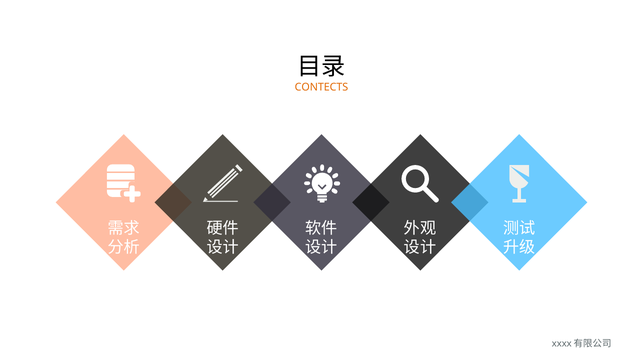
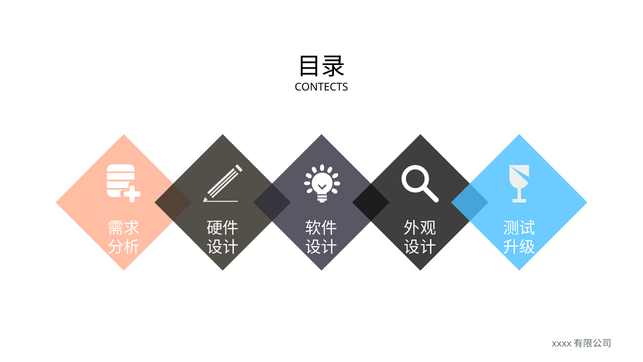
CONTECTS colour: orange -> black (321, 87)
